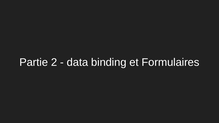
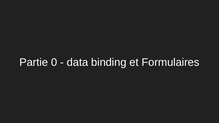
2: 2 -> 0 (54, 62)
